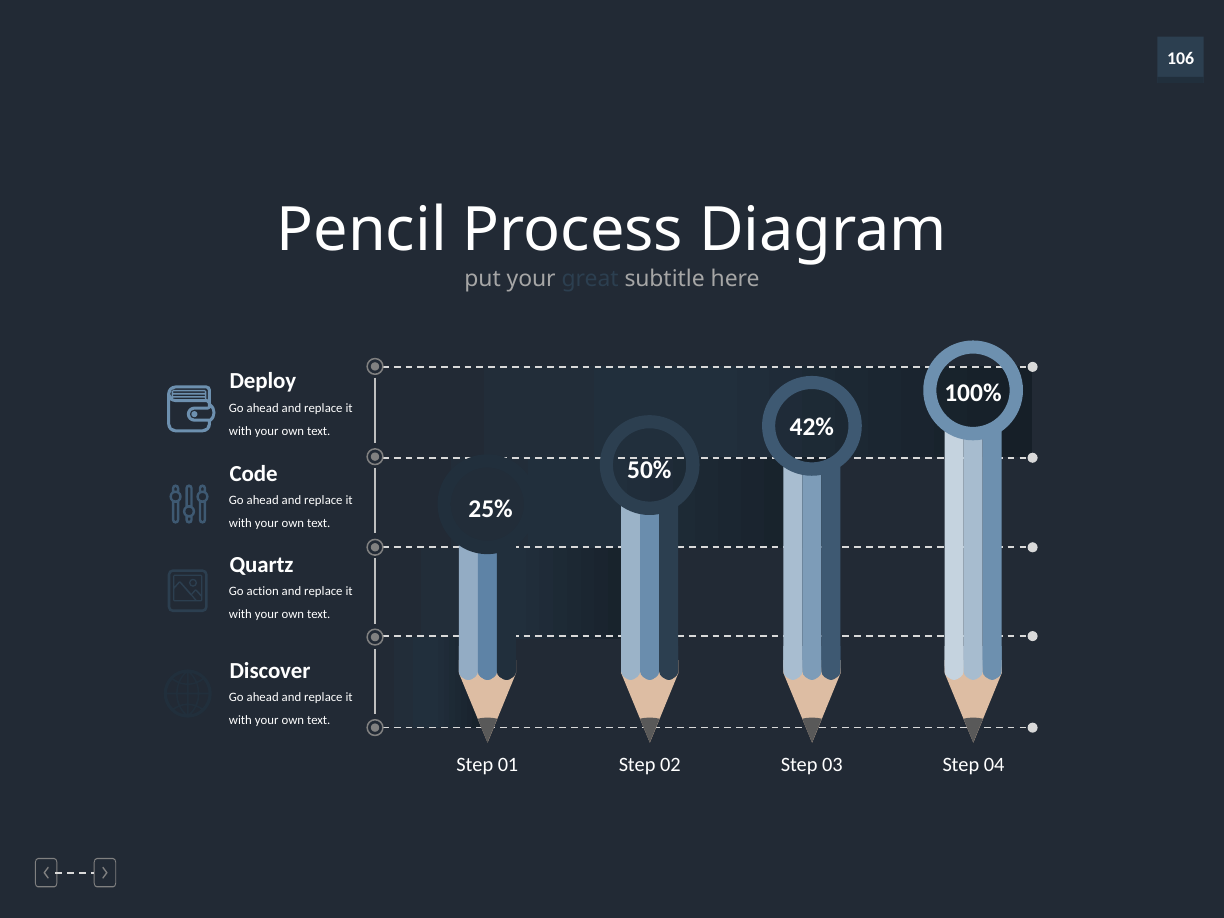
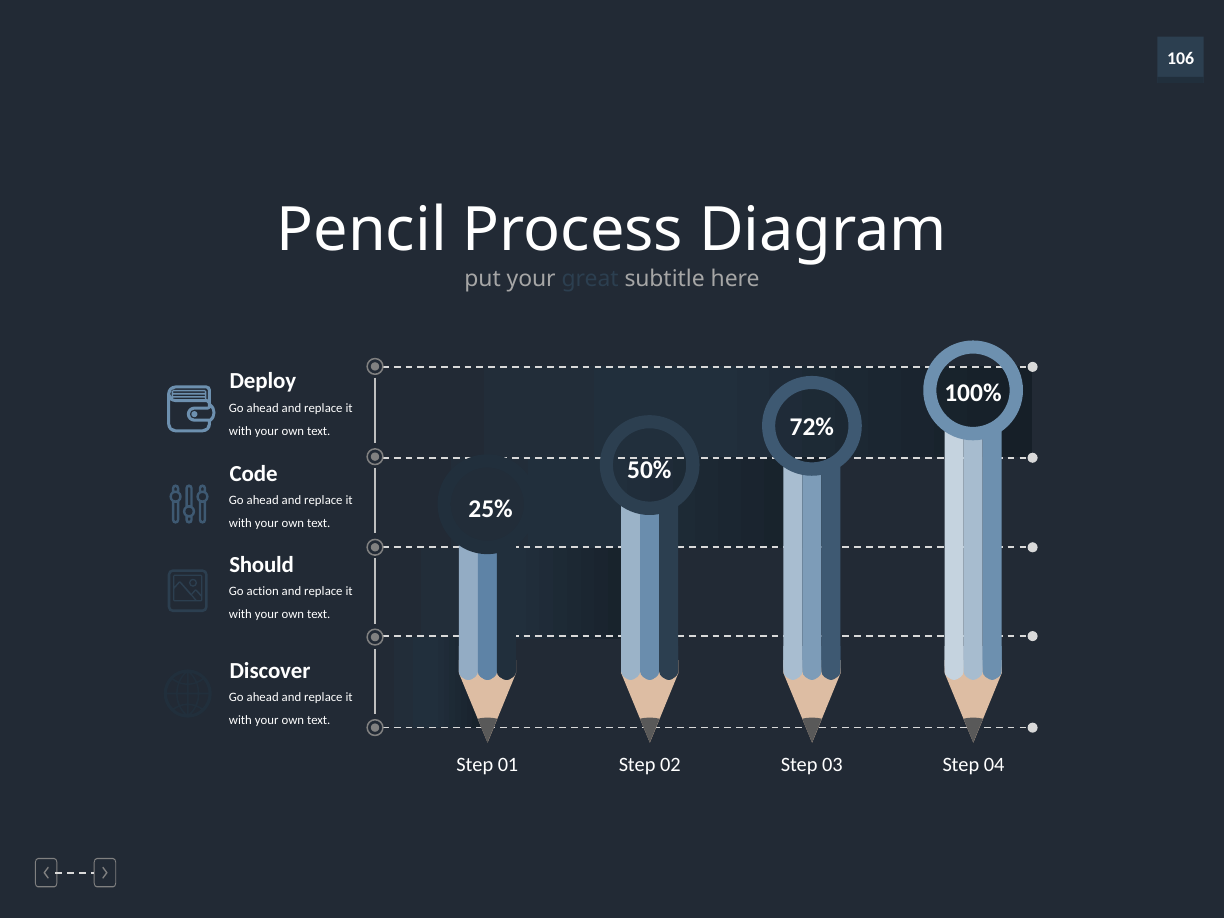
42%: 42% -> 72% (812, 427)
Quartz: Quartz -> Should (262, 565)
